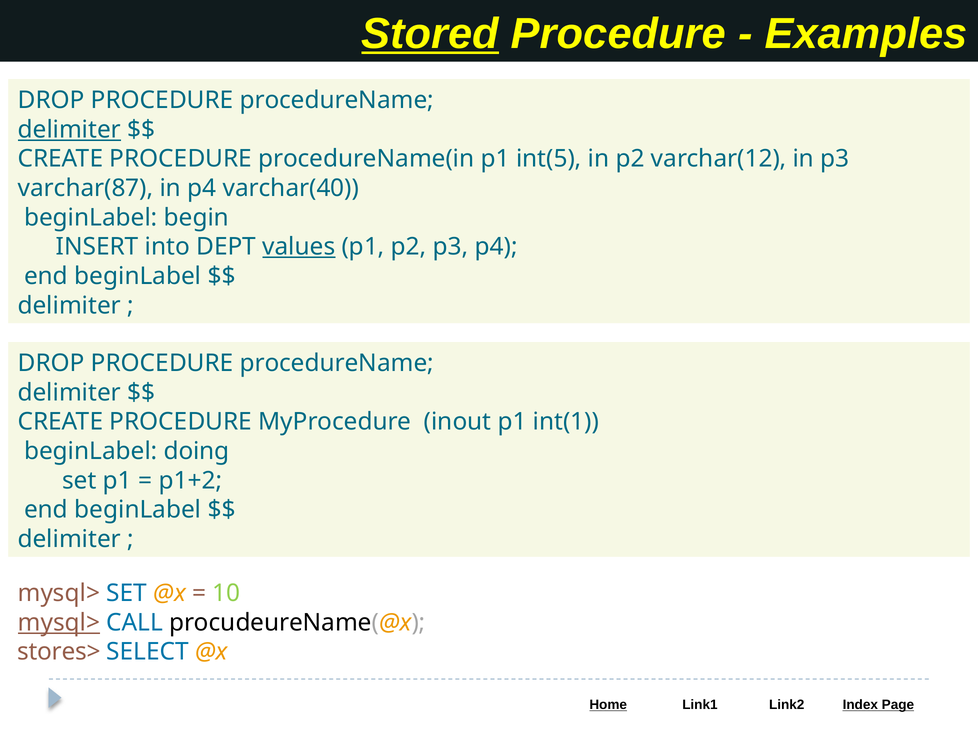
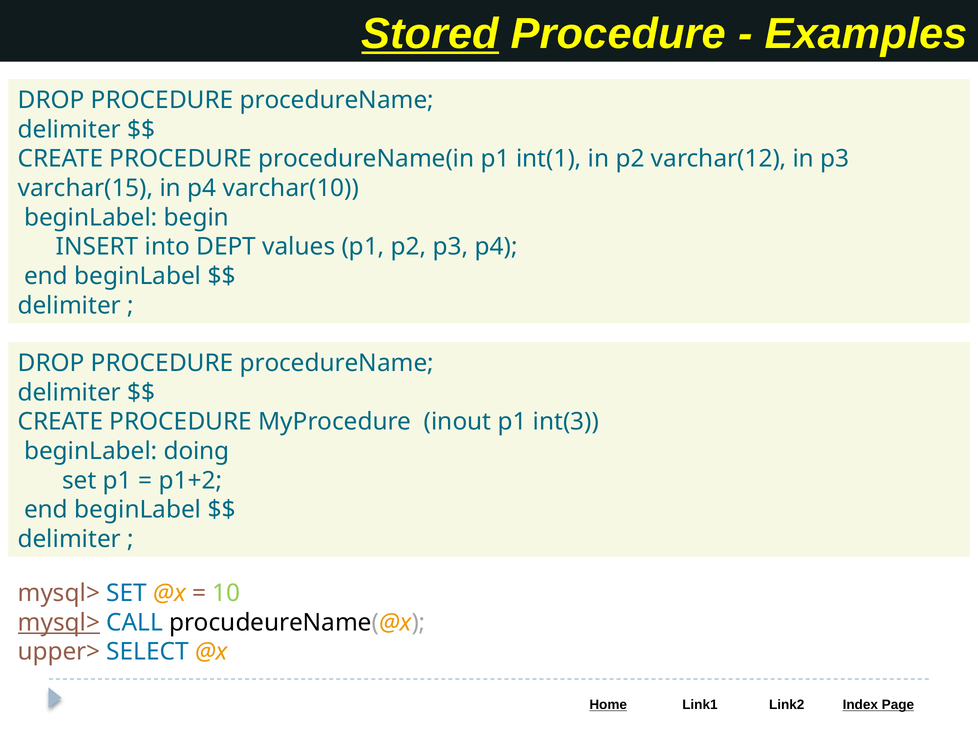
delimiter underline: present -> none (69, 130)
int(5: int(5 -> int(1 (549, 159)
varchar(87: varchar(87 -> varchar(15 (86, 188)
varchar(40: varchar(40 -> varchar(10 (291, 188)
values underline: present -> none (299, 247)
int(1: int(1 -> int(3 (566, 422)
stores>: stores> -> upper> (59, 652)
